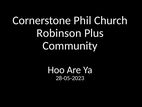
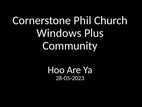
Robinson: Robinson -> Windows (59, 33)
